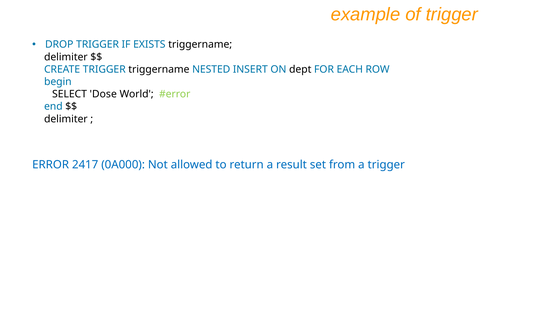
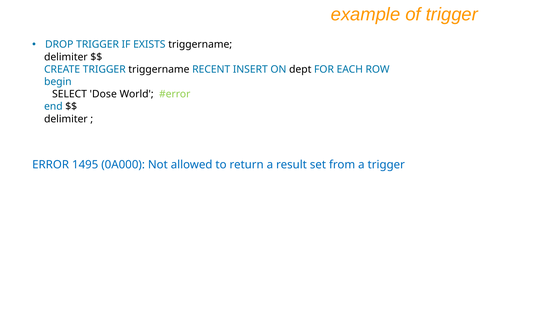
NESTED: NESTED -> RECENT (211, 69)
2417: 2417 -> 1495 (85, 165)
